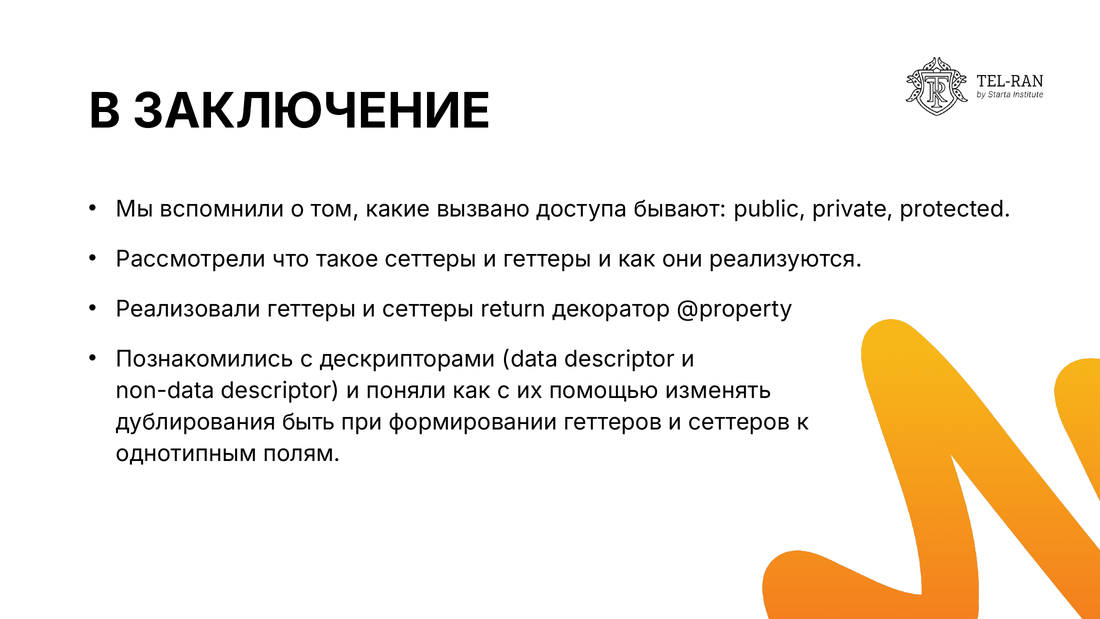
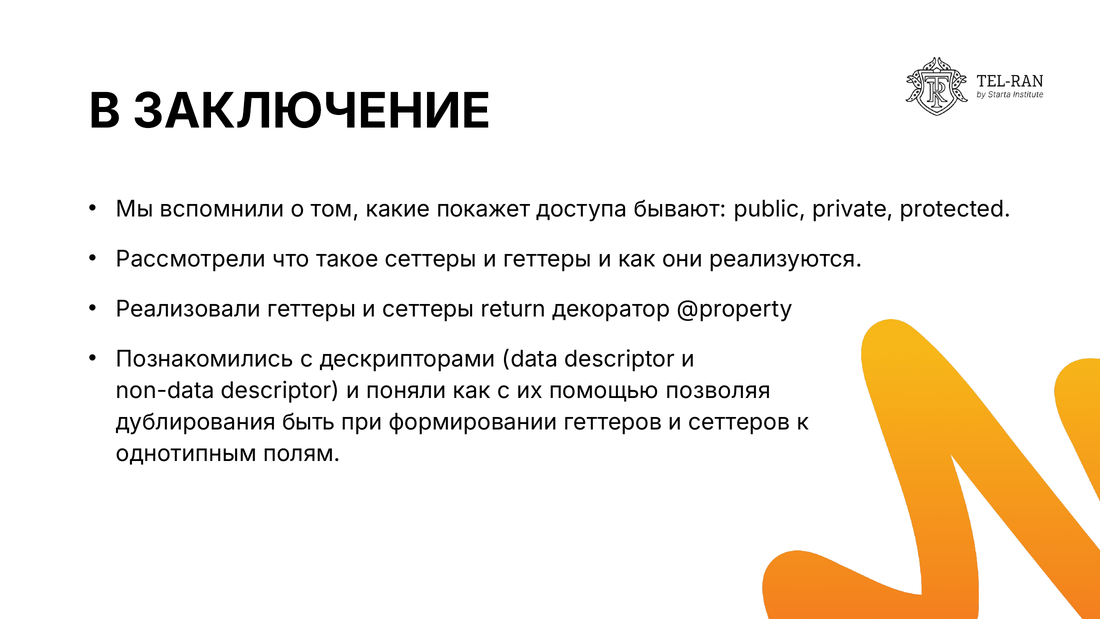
вызвано: вызвано -> покажет (483, 209)
изменять: изменять -> позволяя (718, 390)
